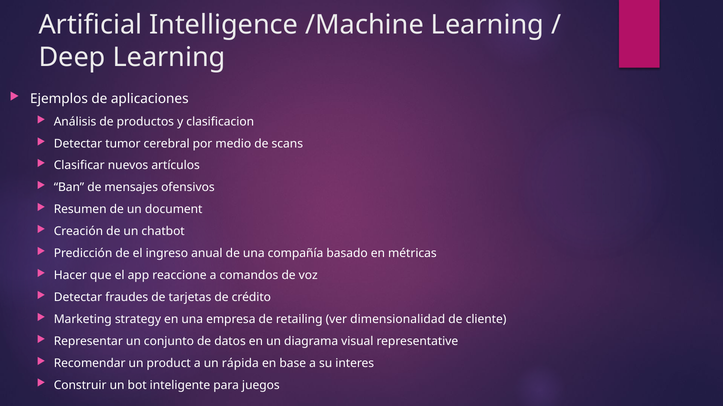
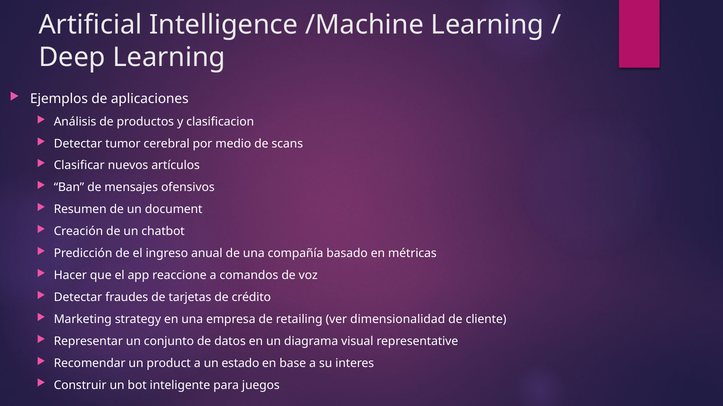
rápida: rápida -> estado (240, 364)
